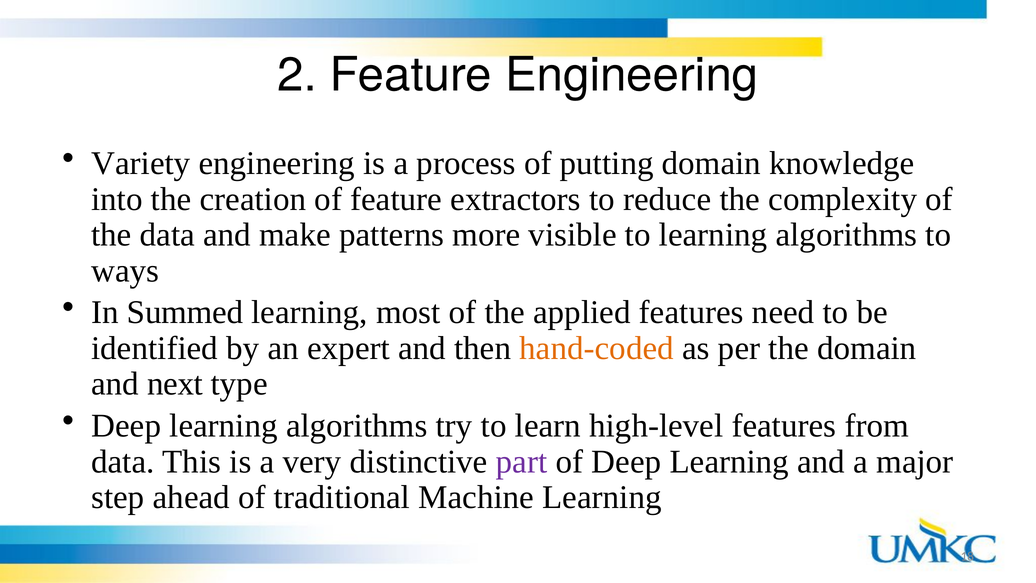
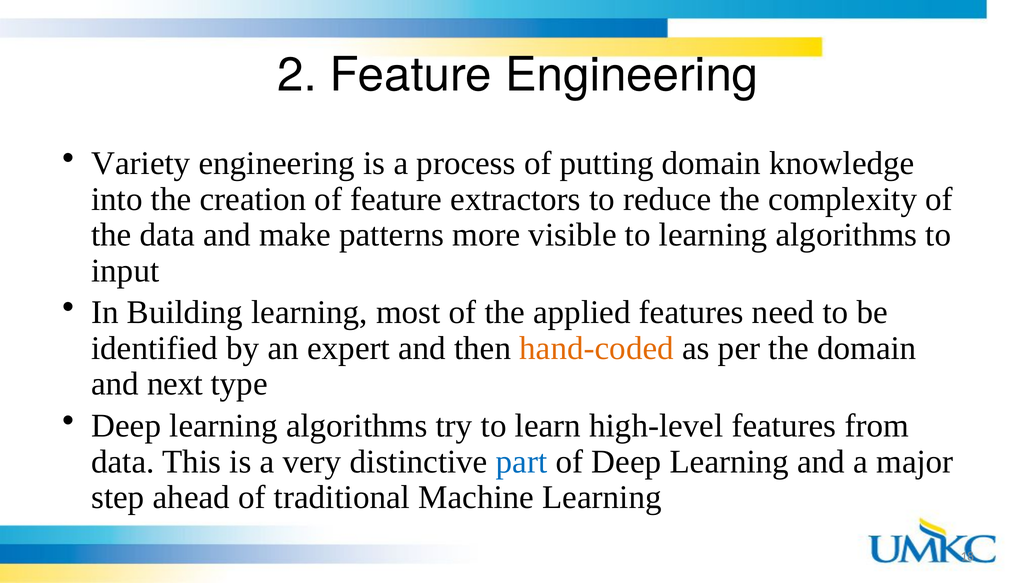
ways: ways -> input (125, 271)
Summed: Summed -> Building (185, 312)
part colour: purple -> blue (522, 462)
